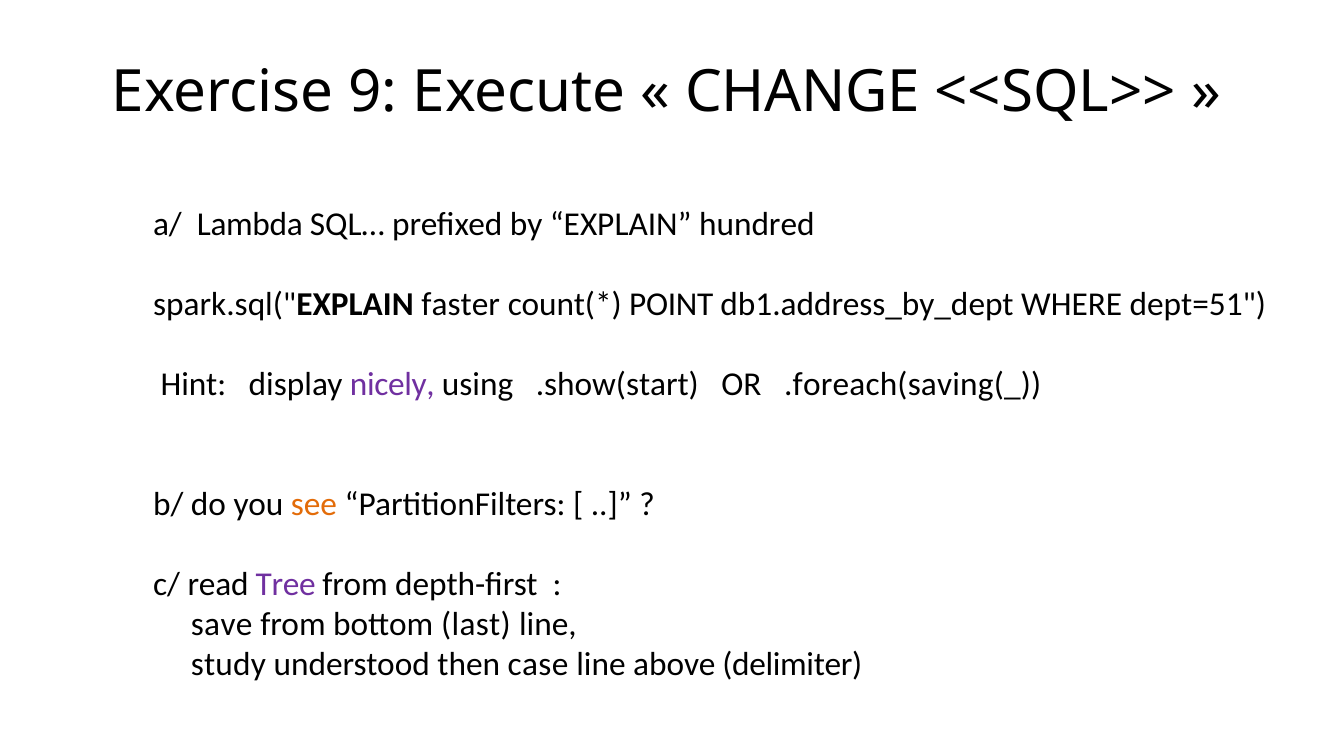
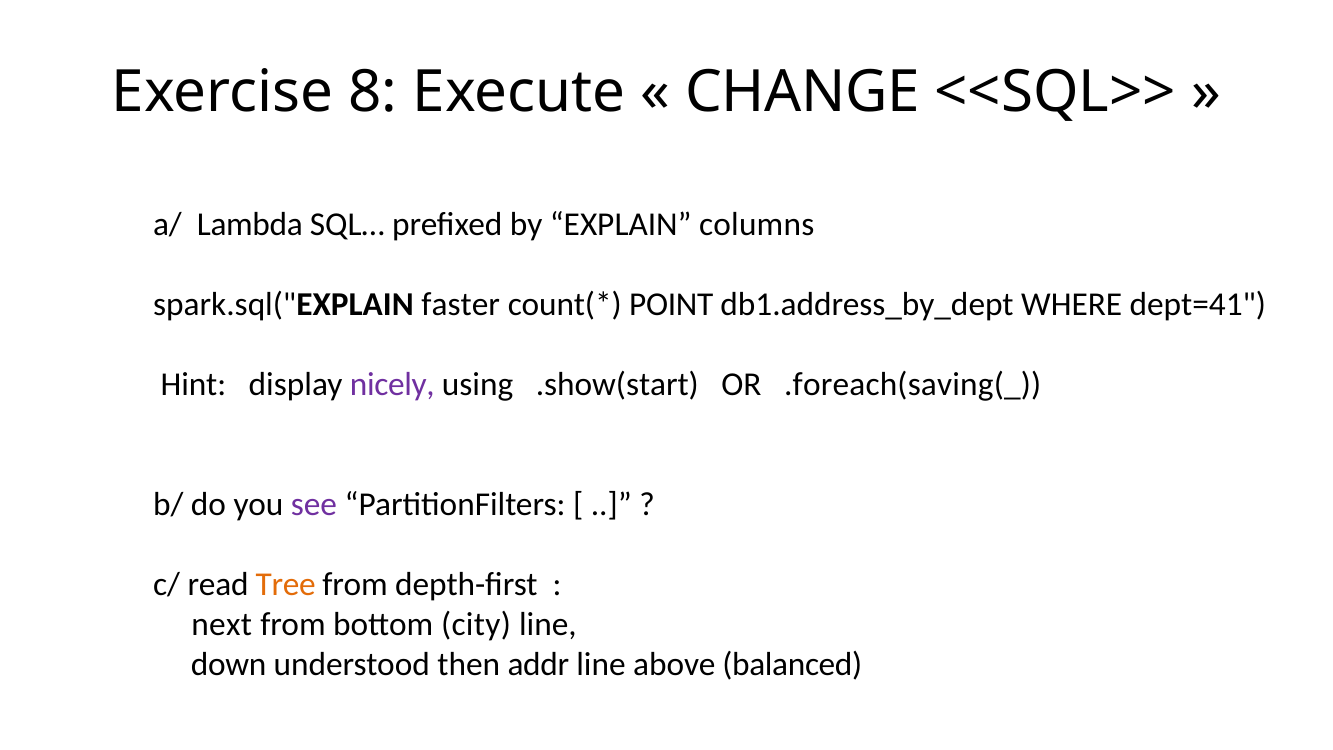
9: 9 -> 8 (373, 92)
hundred: hundred -> columns (757, 224)
dept=51: dept=51 -> dept=41 (1198, 304)
see colour: orange -> purple (314, 504)
Tree colour: purple -> orange (286, 584)
save: save -> next (222, 624)
last: last -> city (476, 624)
study: study -> down (229, 664)
case: case -> addr (538, 664)
delimiter: delimiter -> balanced (792, 664)
